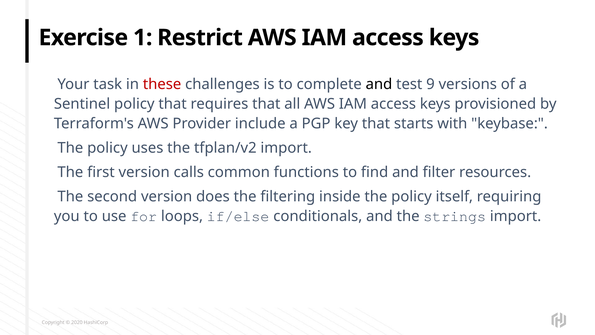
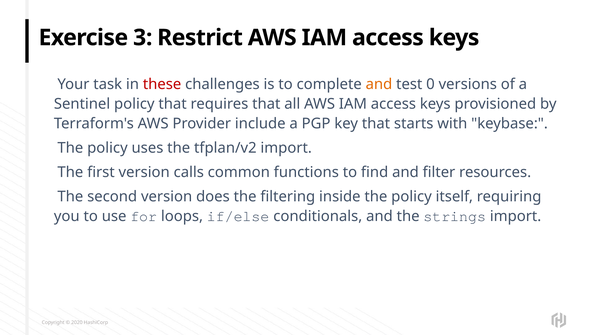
1: 1 -> 3 (143, 38)
and colour: black -> orange (379, 84)
9: 9 -> 0 (430, 84)
